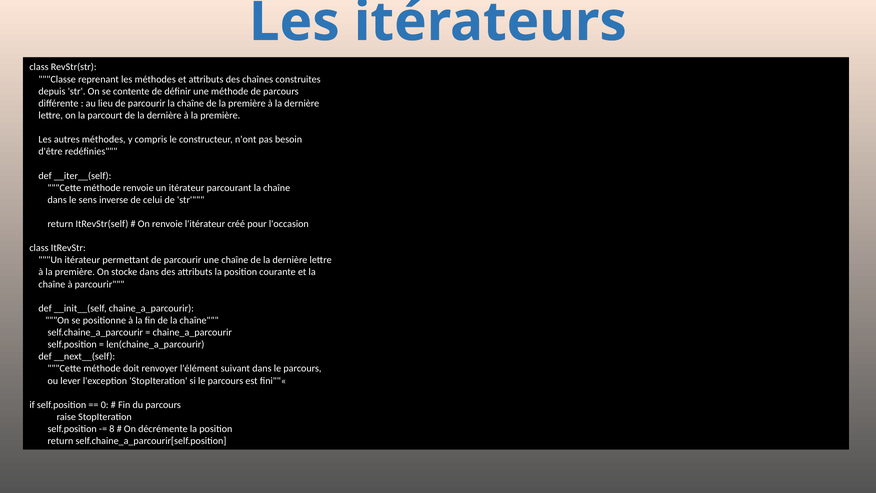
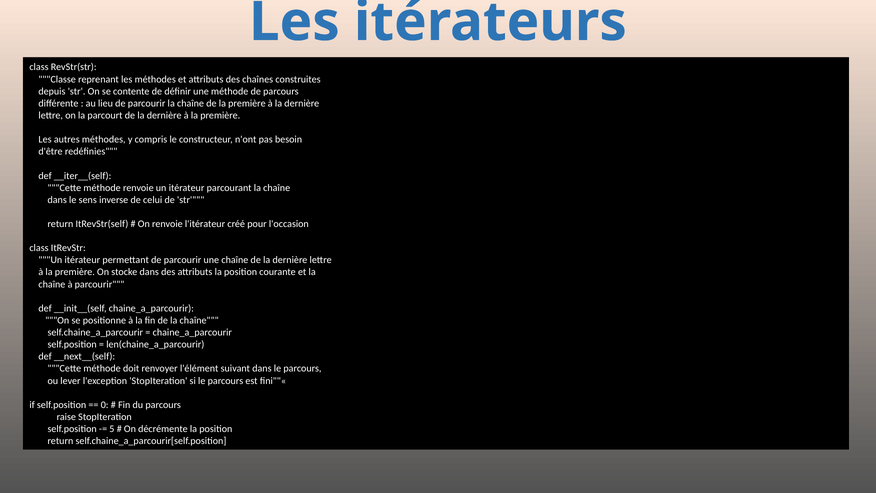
8: 8 -> 5 (112, 429)
